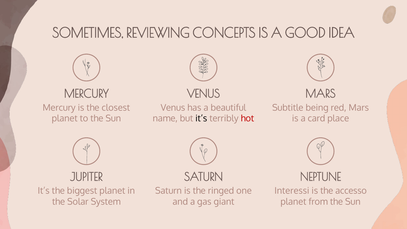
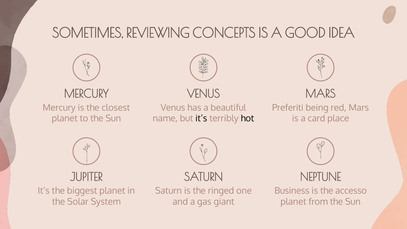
Subtitle: Subtitle -> Preferiti (288, 108)
hot colour: red -> black (247, 119)
Interessi: Interessi -> Business (292, 191)
